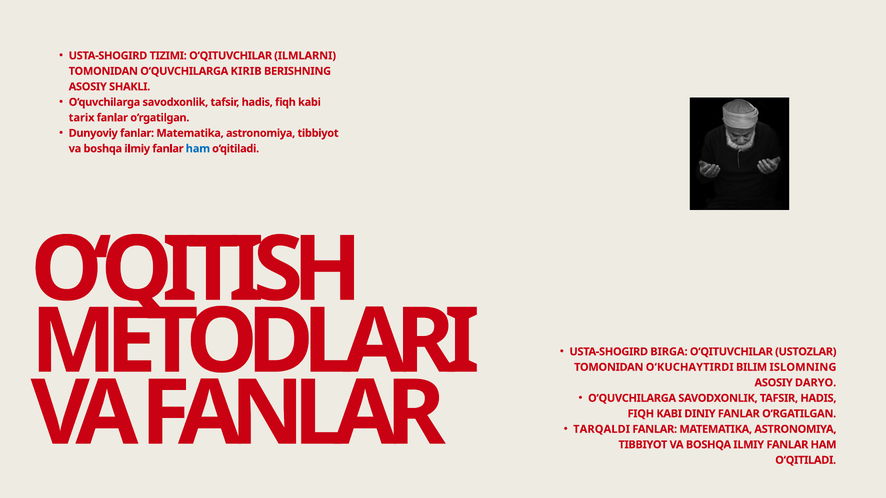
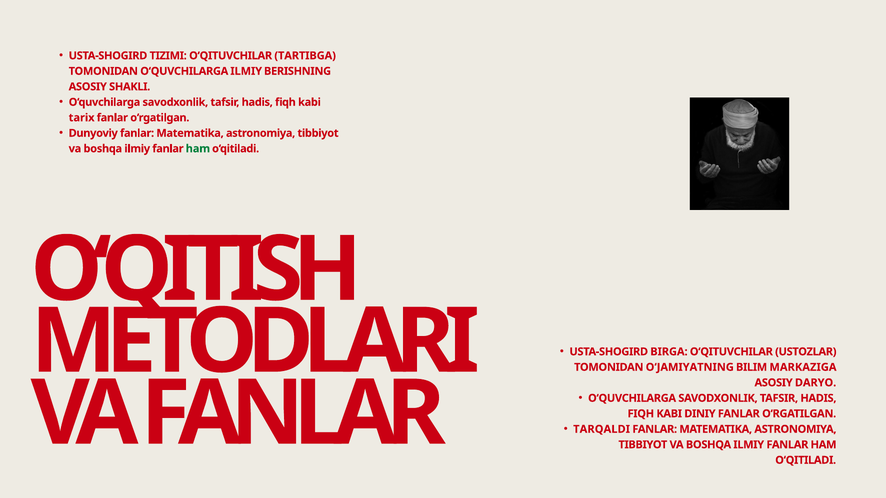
ILMLARNI: ILMLARNI -> TARTIBGA (305, 56)
O‘QUVCHILARGA KIRIB: KIRIB -> ILMIY (246, 71)
ham colour: blue -> green (198, 149)
O‘KUCHAYTIRDI: O‘KUCHAYTIRDI -> O‘JAMIYATNING (690, 367)
ISLOMNING: ISLOMNING -> MARKAZIGA (803, 367)
